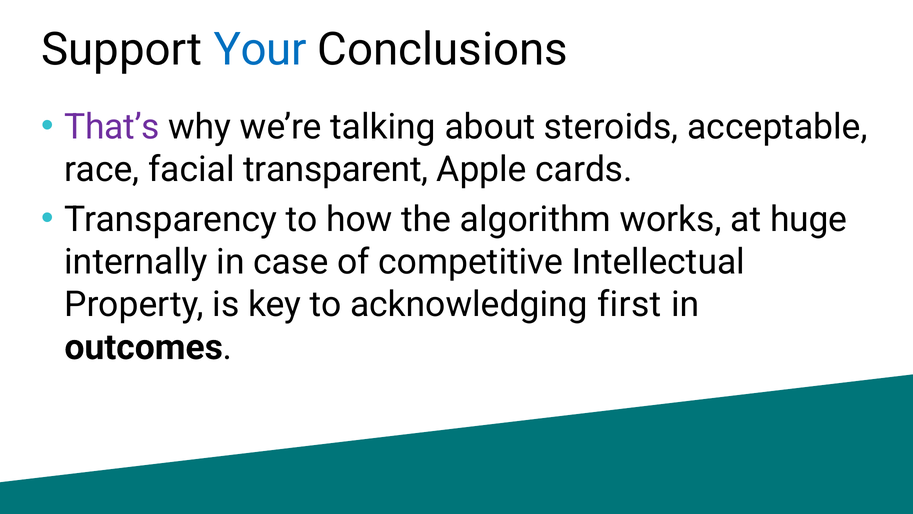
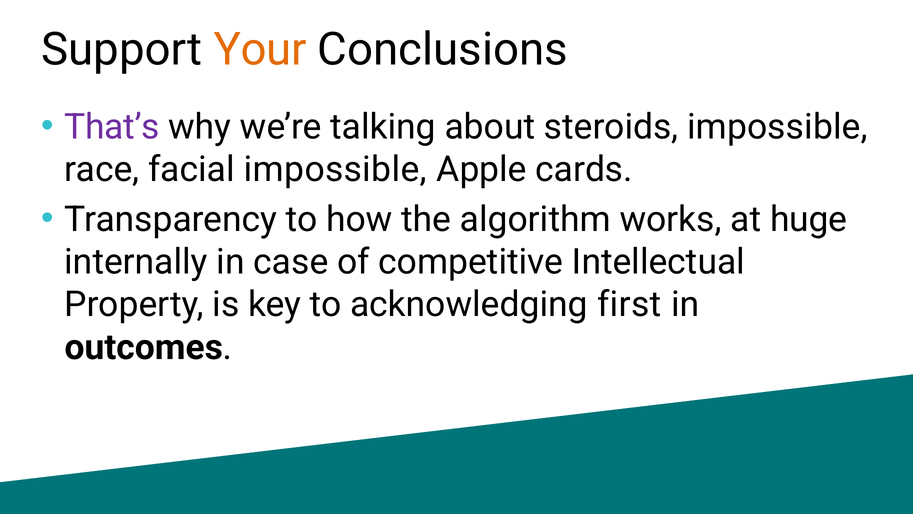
Your colour: blue -> orange (260, 50)
steroids acceptable: acceptable -> impossible (777, 127)
facial transparent: transparent -> impossible (335, 169)
